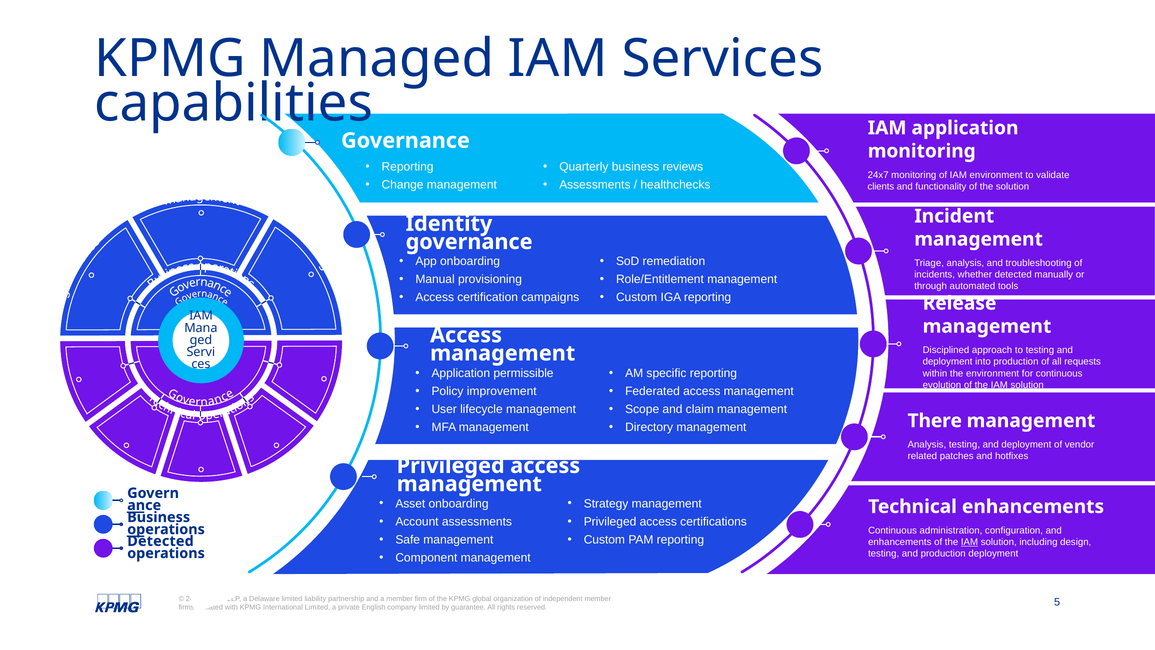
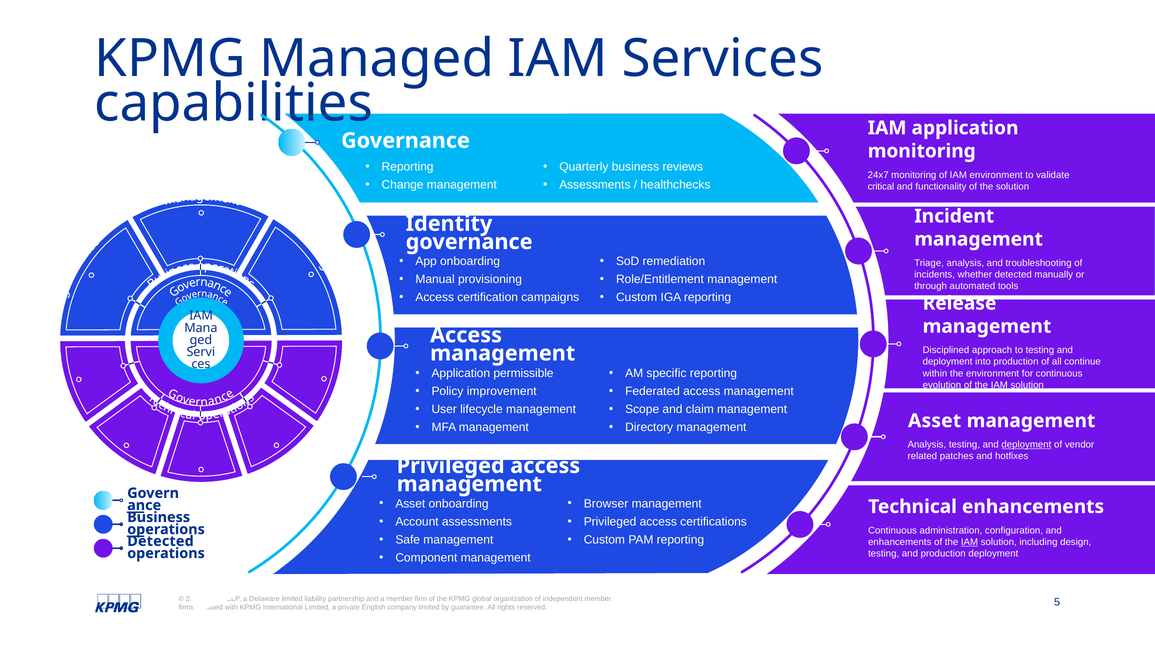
clients: clients -> critical (881, 186)
requests: requests -> continue (1083, 362)
There: There -> Asset (935, 421)
deployment underline: none -> present (1026, 444)
Strategy: Strategy -> Browser (606, 503)
